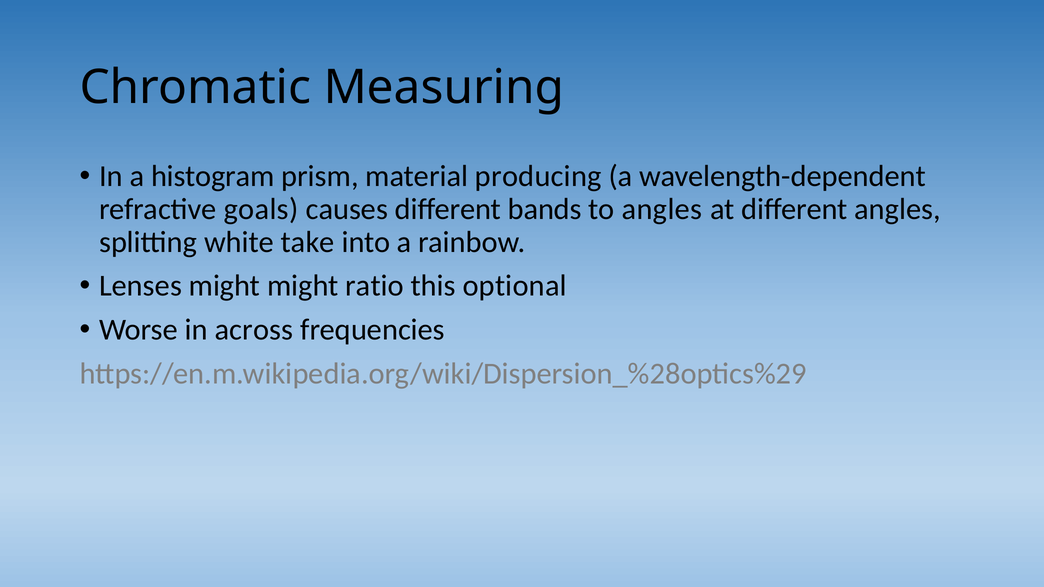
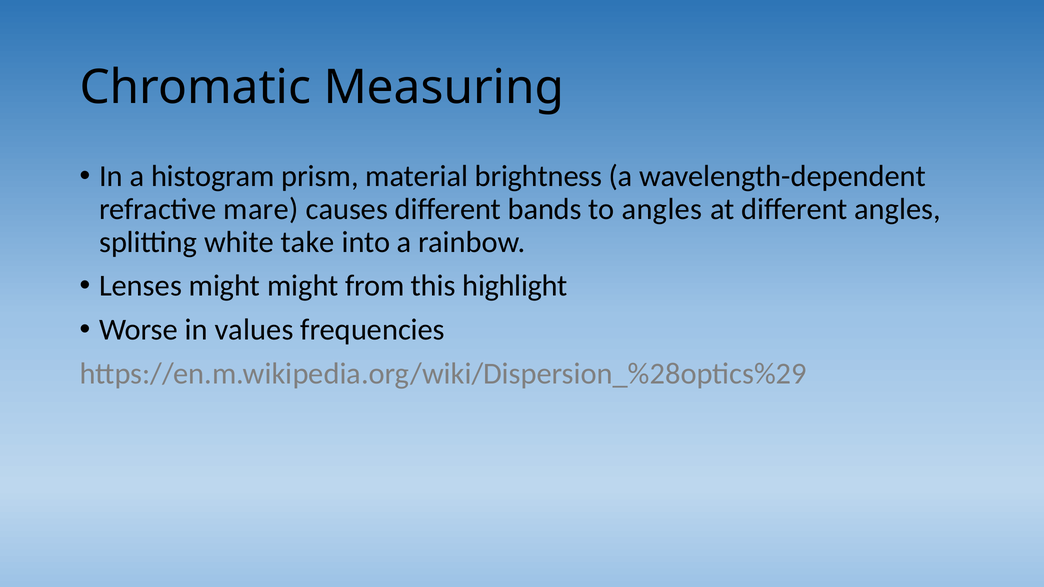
producing: producing -> brightness (538, 177)
goals: goals -> mare (261, 209)
ratio: ratio -> from (375, 286)
optional: optional -> highlight (515, 286)
across: across -> values (254, 330)
